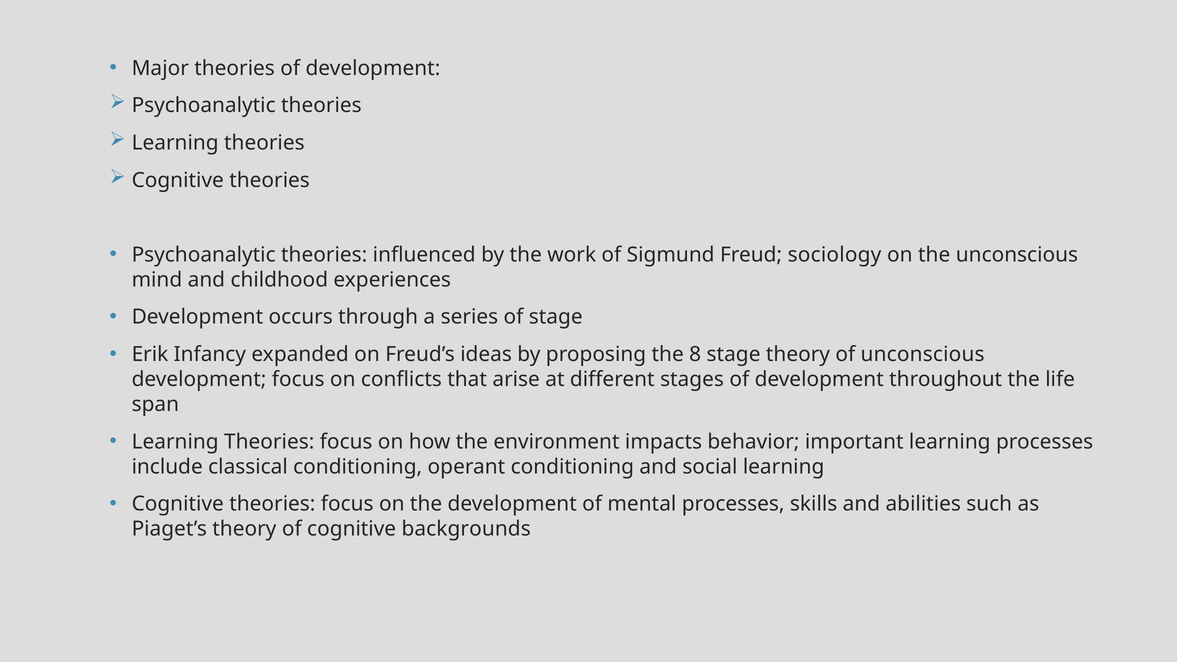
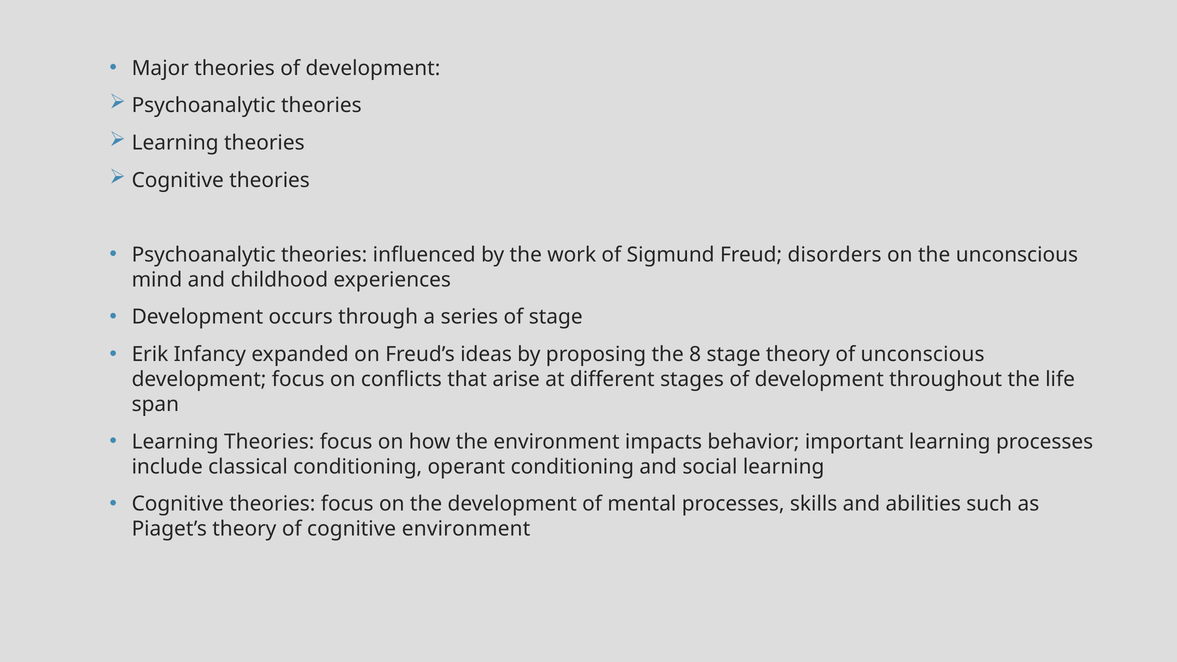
sociology: sociology -> disorders (835, 255)
cognitive backgrounds: backgrounds -> environment (466, 529)
